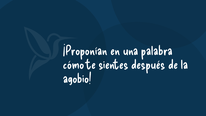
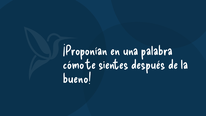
agobio: agobio -> bueno (77, 79)
